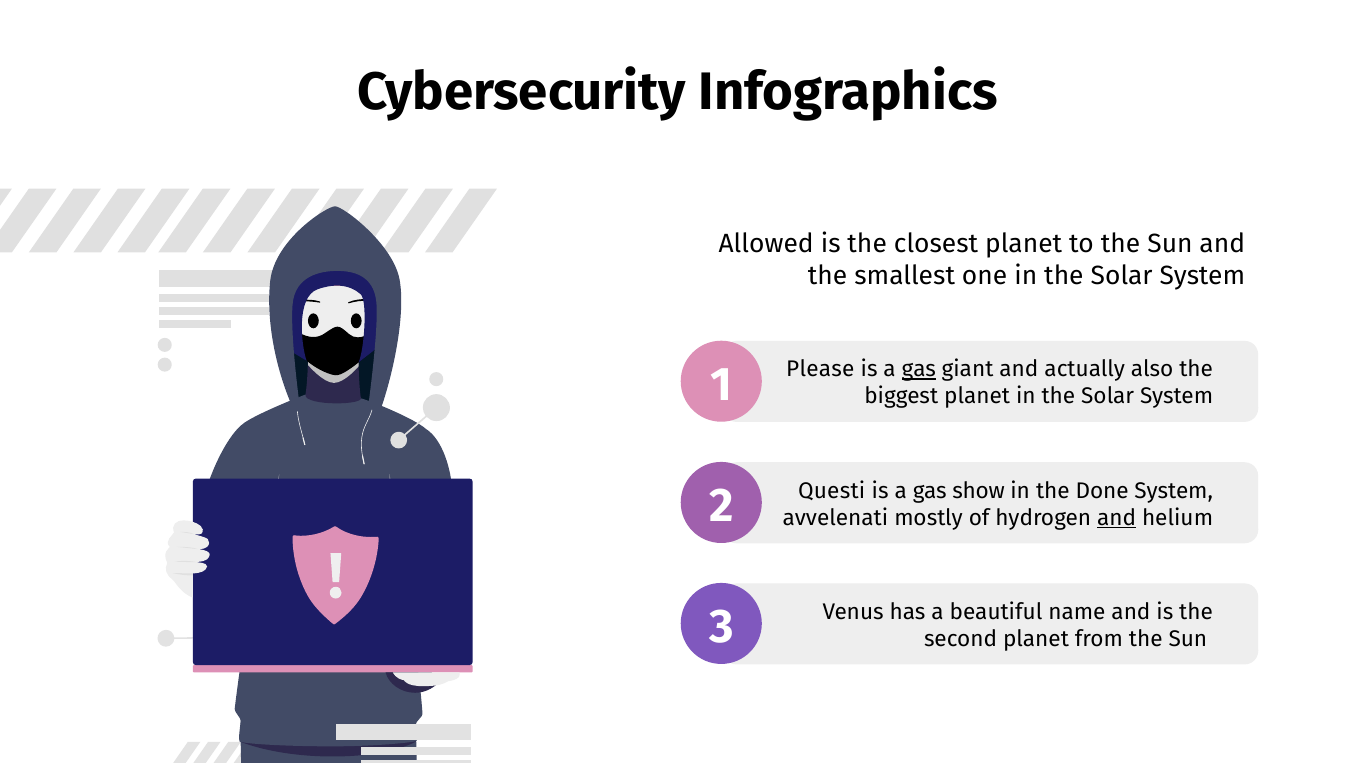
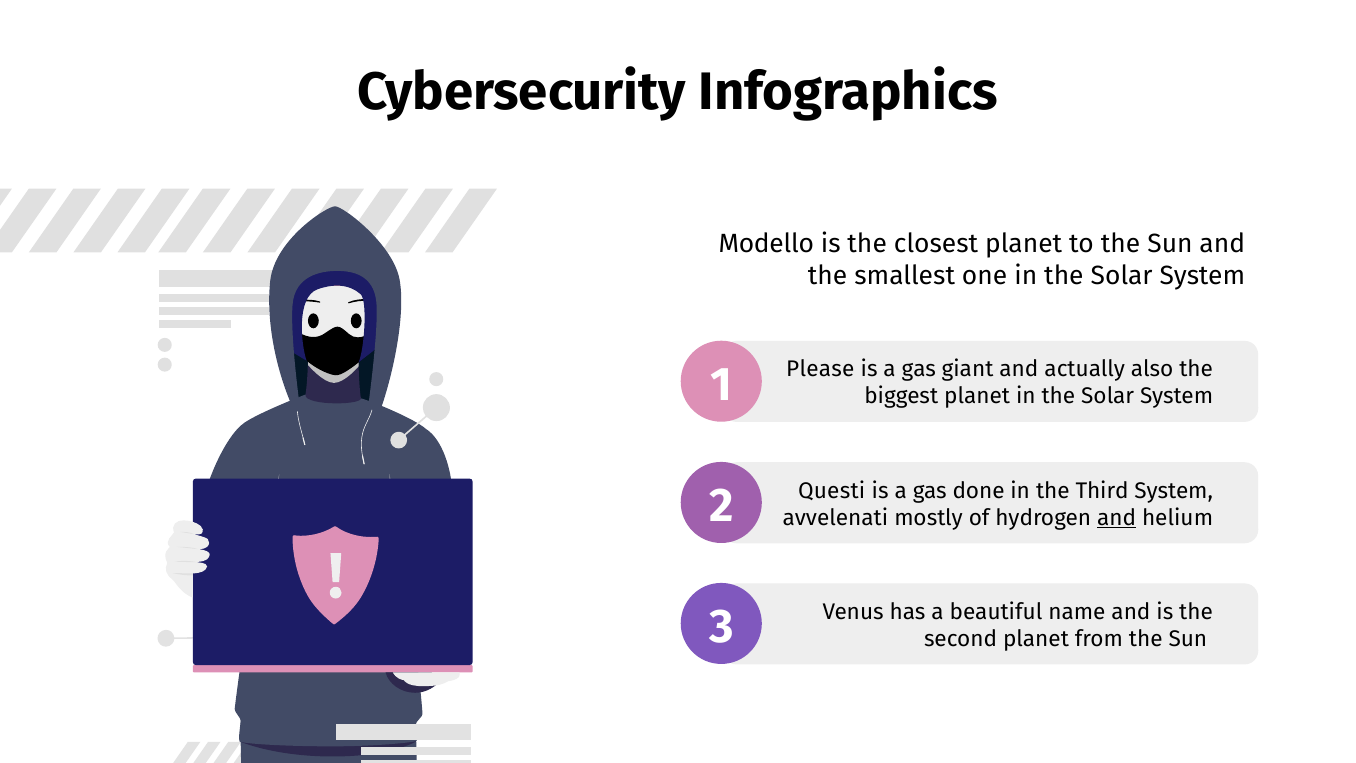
Allowed: Allowed -> Modello (766, 244)
gas underline: present -> none (919, 369)
show: show -> done (979, 491)
Done: Done -> Third (1102, 491)
